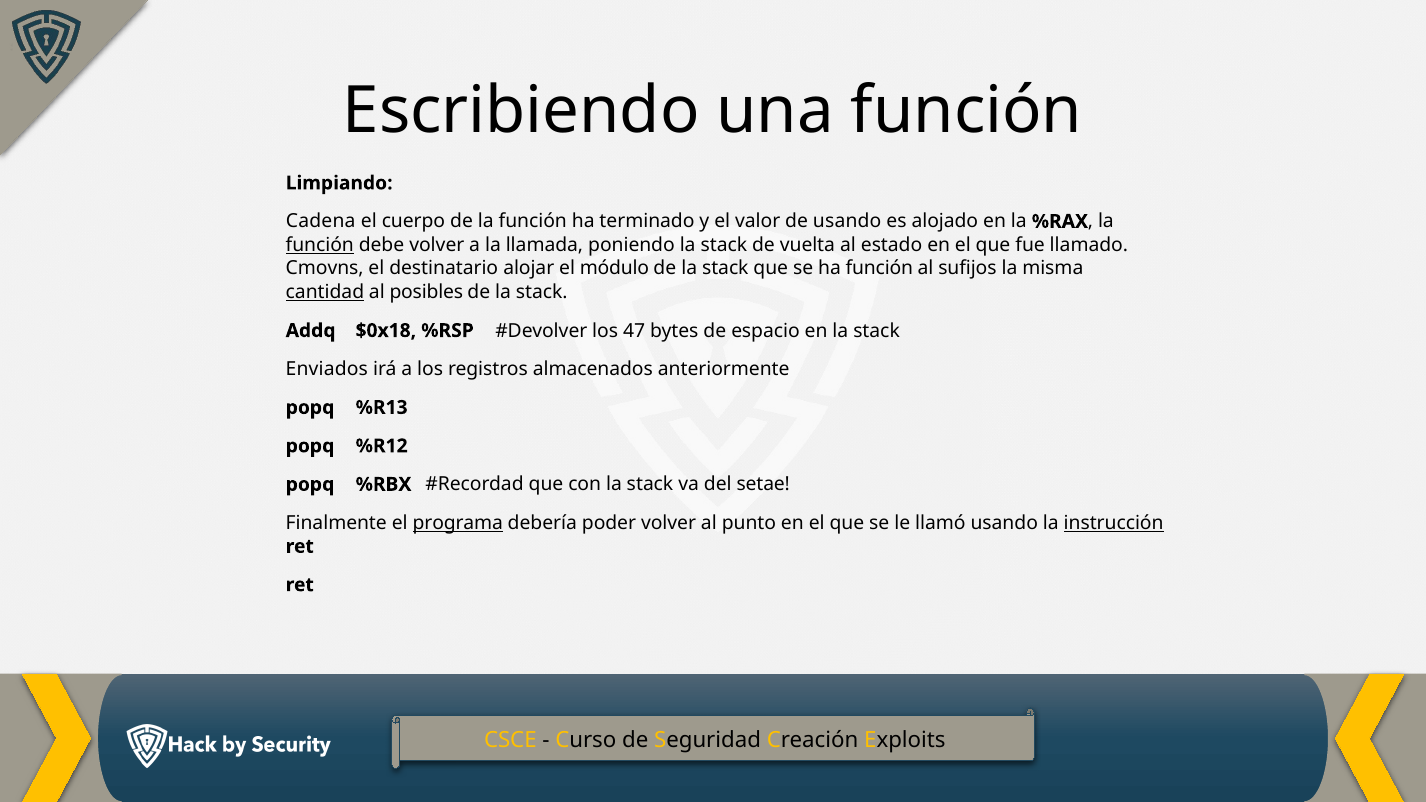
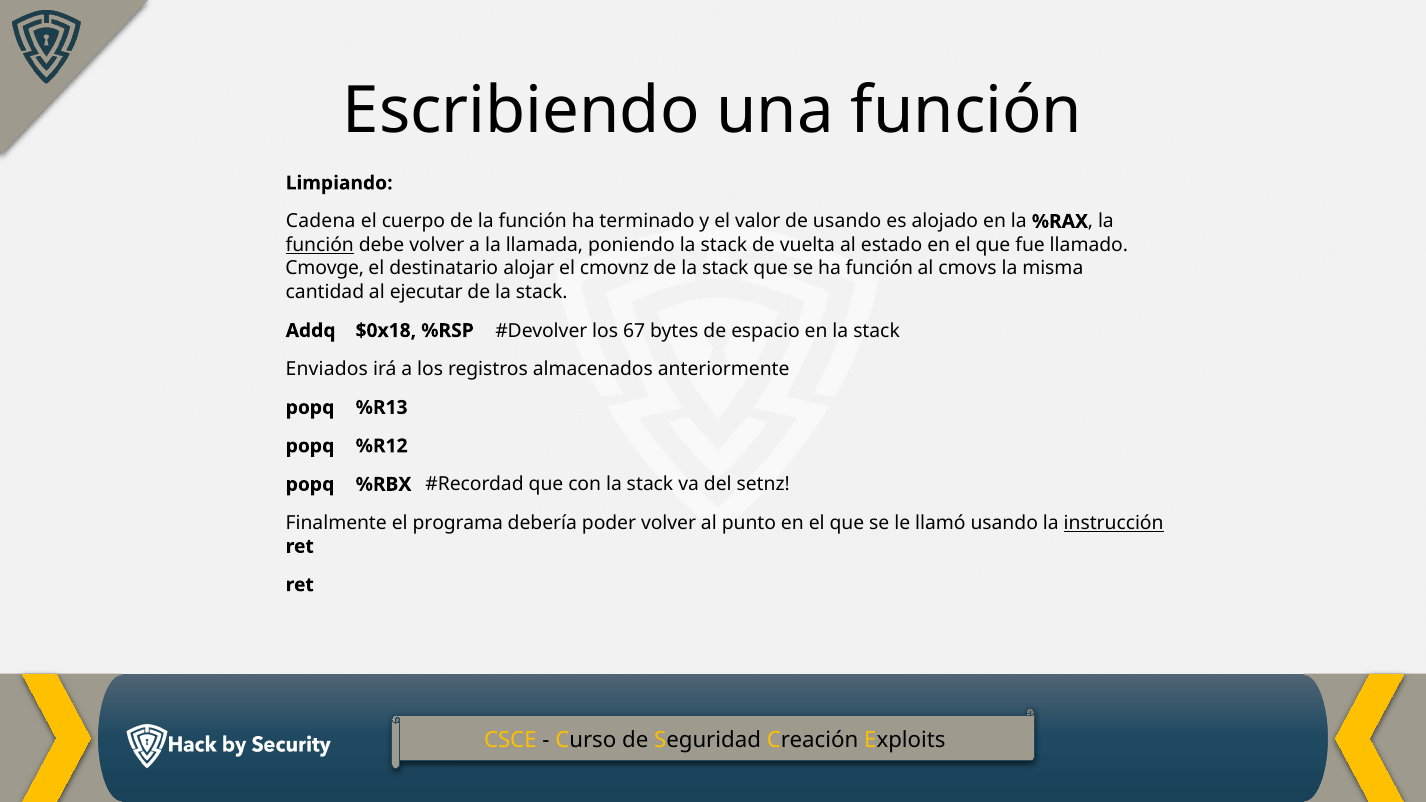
Cmovns: Cmovns -> Cmovge (325, 269)
módulo: módulo -> cmovnz (614, 269)
sufijos: sufijos -> cmovs (967, 269)
cantidad underline: present -> none (325, 292)
posibles: posibles -> ejecutar (426, 292)
47: 47 -> 67 (634, 331)
setae: setae -> setnz (763, 484)
programa underline: present -> none (458, 523)
